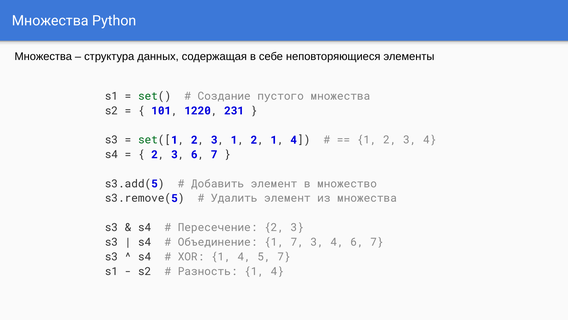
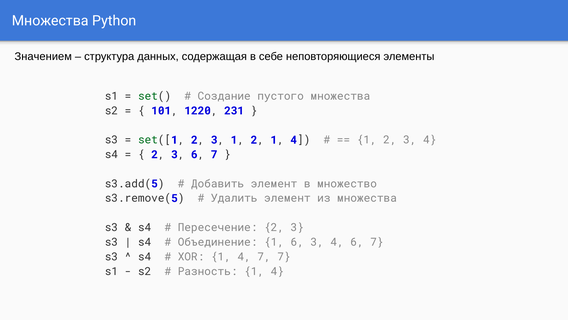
Множества: Множества -> Значением (43, 57)
1 7: 7 -> 6 (297, 242)
4 5: 5 -> 7 (264, 256)
